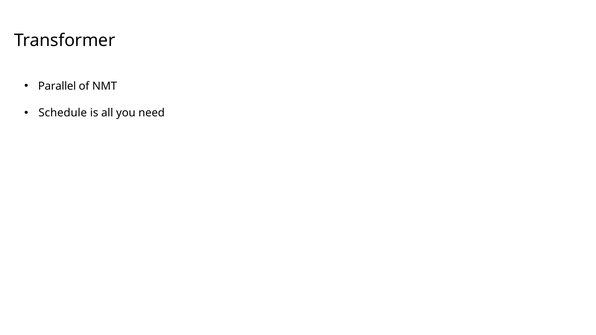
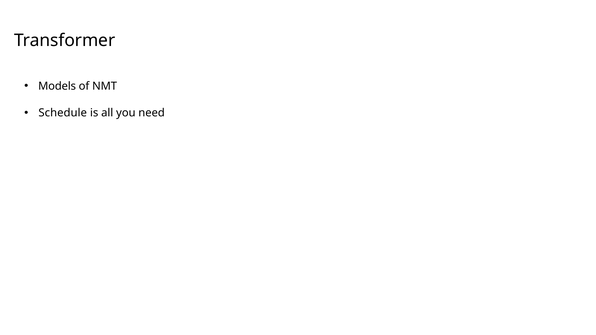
Parallel: Parallel -> Models (57, 86)
